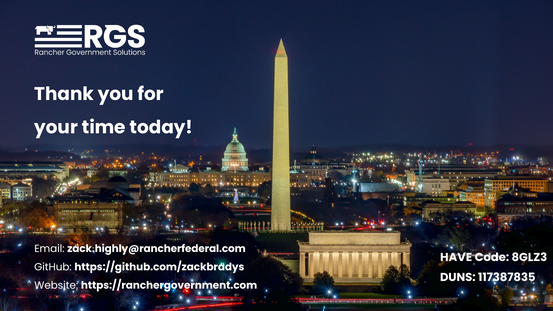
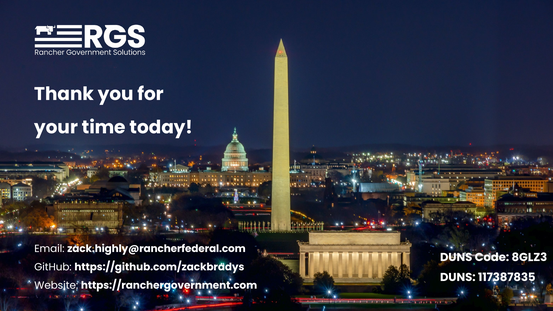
HAVE: HAVE -> DUNS (456, 257)
